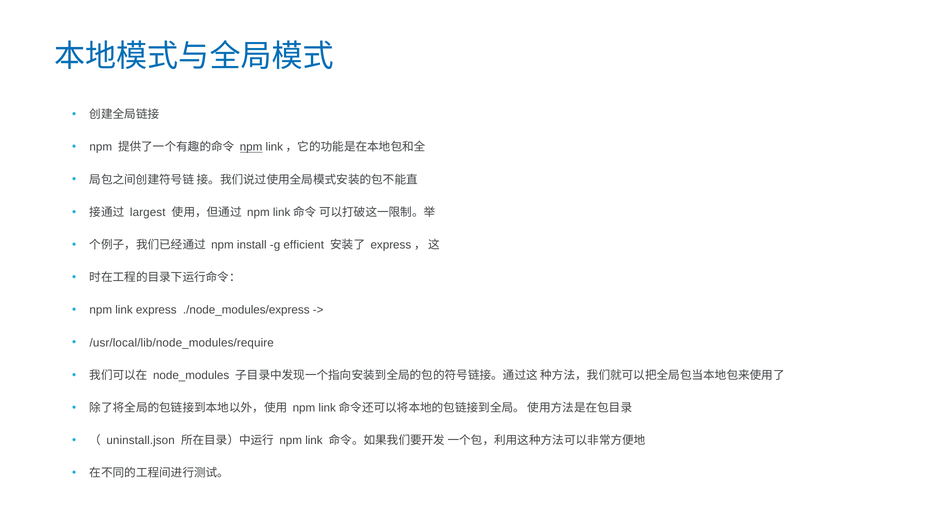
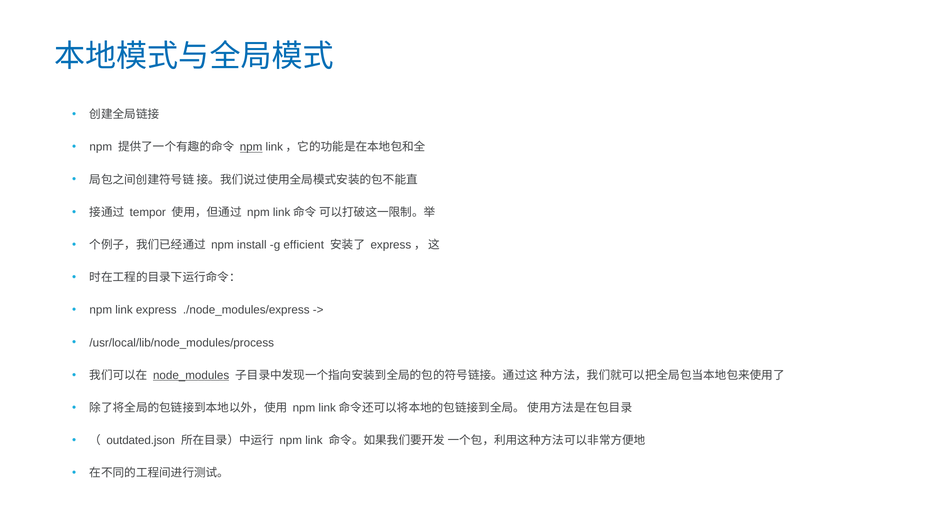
largest: largest -> tempor (148, 212)
/usr/local/lib/node_modules/require: /usr/local/lib/node_modules/require -> /usr/local/lib/node_modules/process (182, 343)
node_modules underline: none -> present (191, 375)
uninstall.json: uninstall.json -> outdated.json (141, 440)
